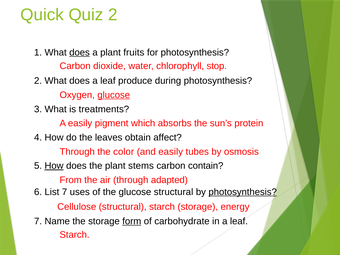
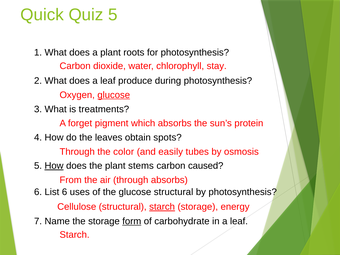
Quiz 2: 2 -> 5 (113, 15)
does underline: present -> none (80, 52)
fruits: fruits -> roots (134, 52)
stop: stop -> stay (217, 66)
A easily: easily -> forget (80, 123)
affect: affect -> spots (168, 137)
contain: contain -> caused (206, 166)
through adapted: adapted -> absorbs (169, 180)
List 7: 7 -> 6 (65, 192)
photosynthesis underline: present -> none (243, 192)
starch underline: none -> present (162, 207)
